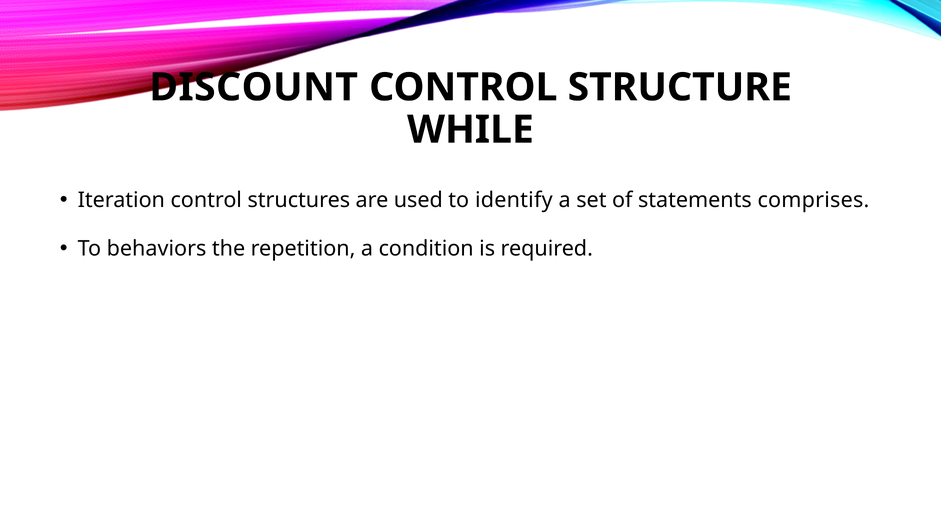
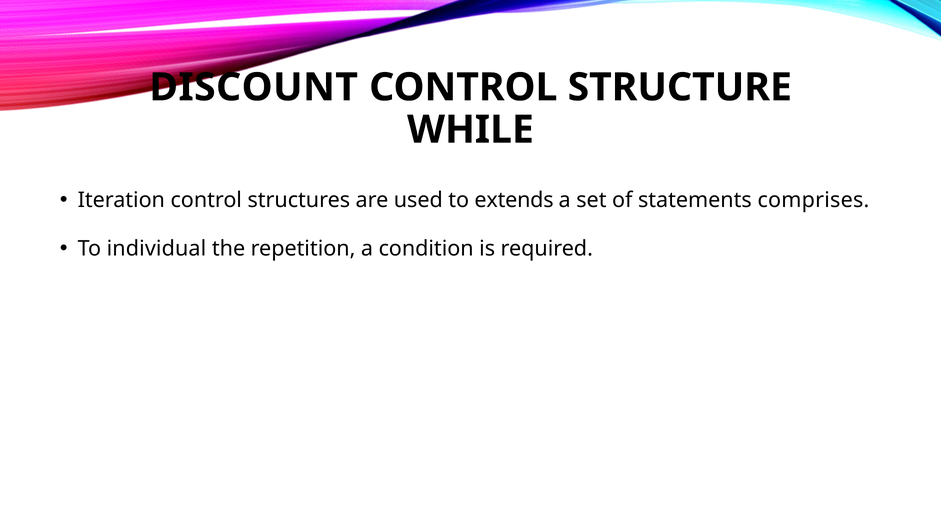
identify: identify -> extends (514, 200)
behaviors: behaviors -> individual (156, 249)
